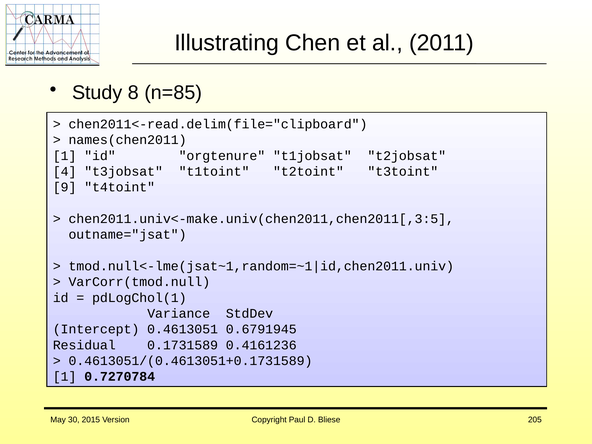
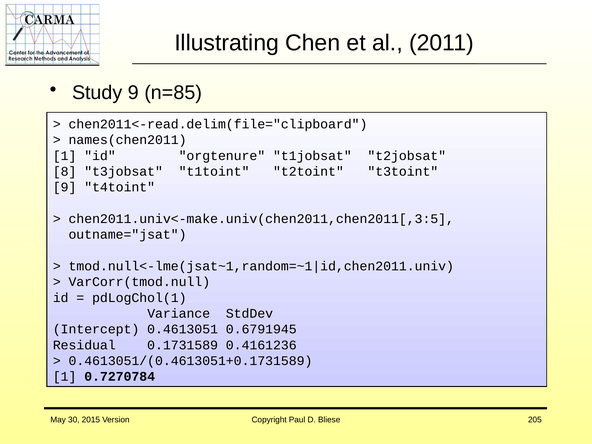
Study 8: 8 -> 9 (133, 93)
4: 4 -> 8 (65, 172)
